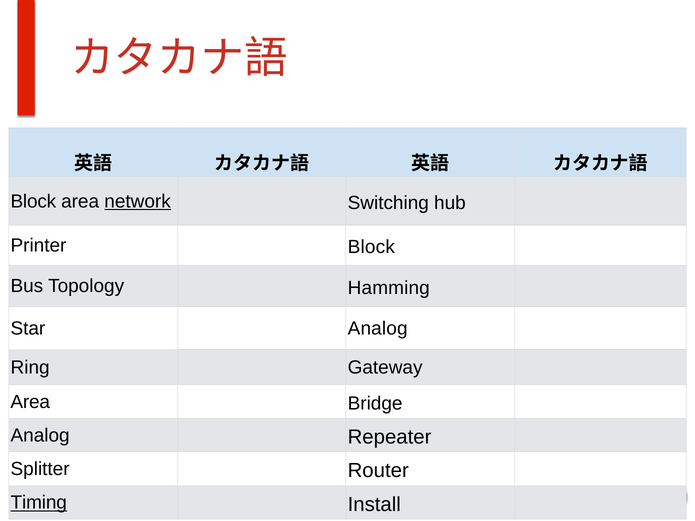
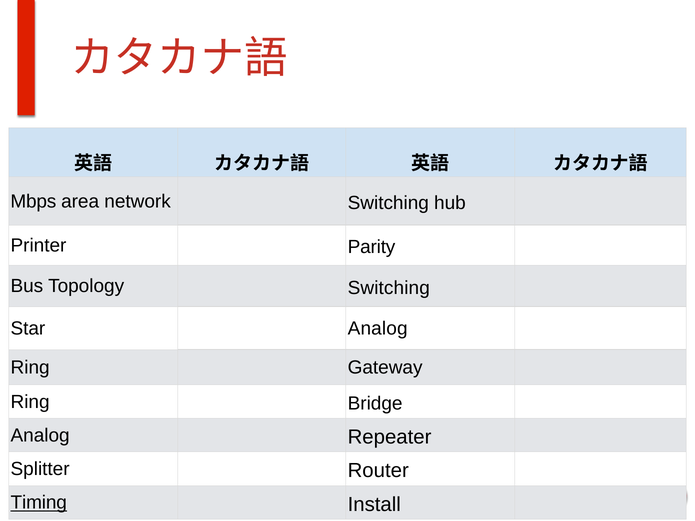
Block: Block -> Mbps (33, 201)
network underline: present -> none (138, 201)
Printer Block: Block -> Parity (372, 247)
Topology Hamming: Hamming -> Switching (389, 288)
Area: Area -> Ring (30, 402)
